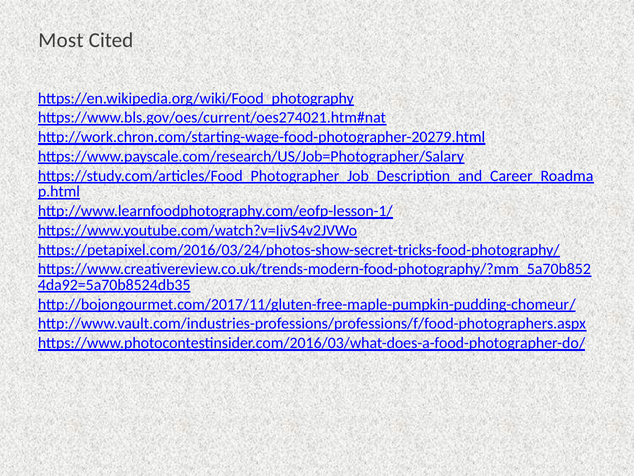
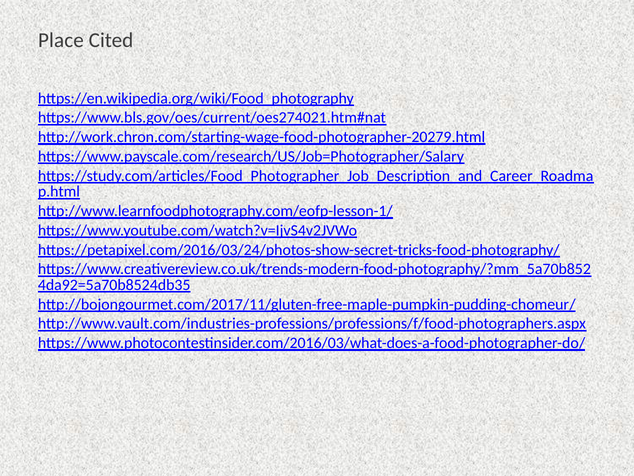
Most: Most -> Place (61, 40)
